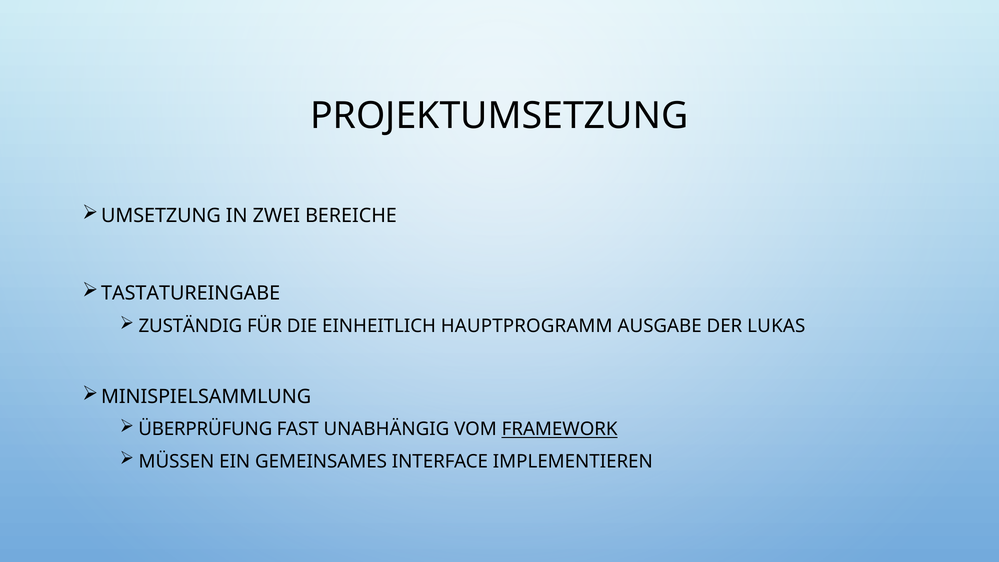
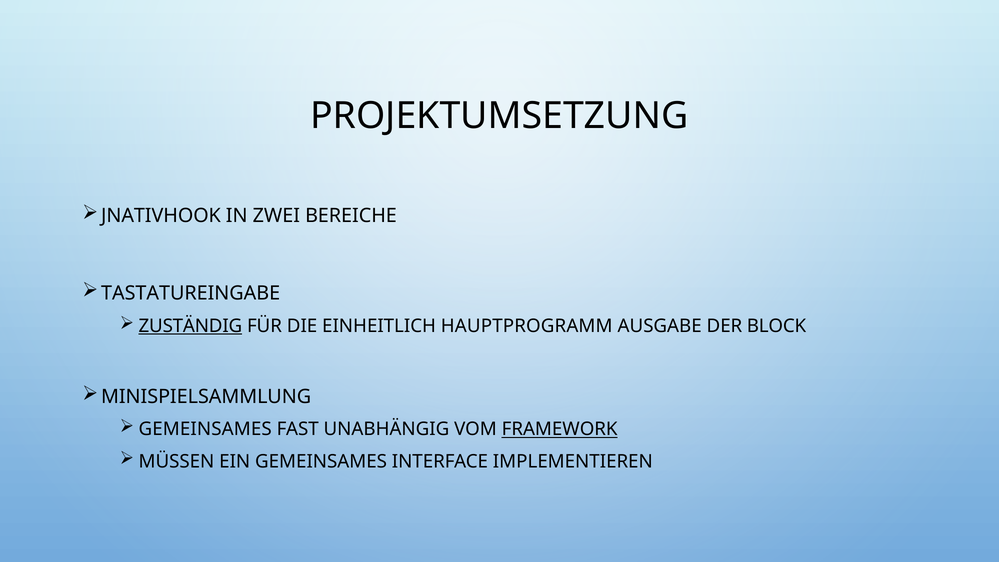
UMSETZUNG: UMSETZUNG -> JNATIVHOOK (161, 216)
ZUSTÄNDIG underline: none -> present (190, 326)
LUKAS: LUKAS -> BLOCK (776, 326)
ÜBERPRÜFUNG: ÜBERPRÜFUNG -> GEMEINSAMES (205, 429)
